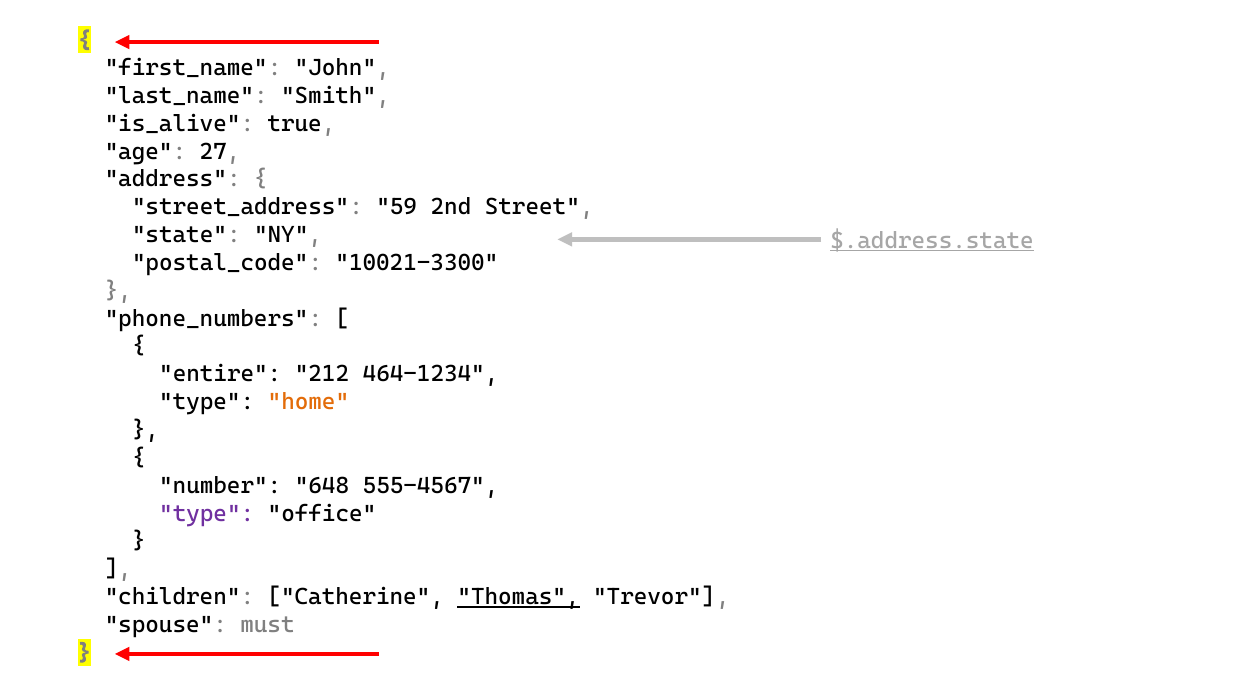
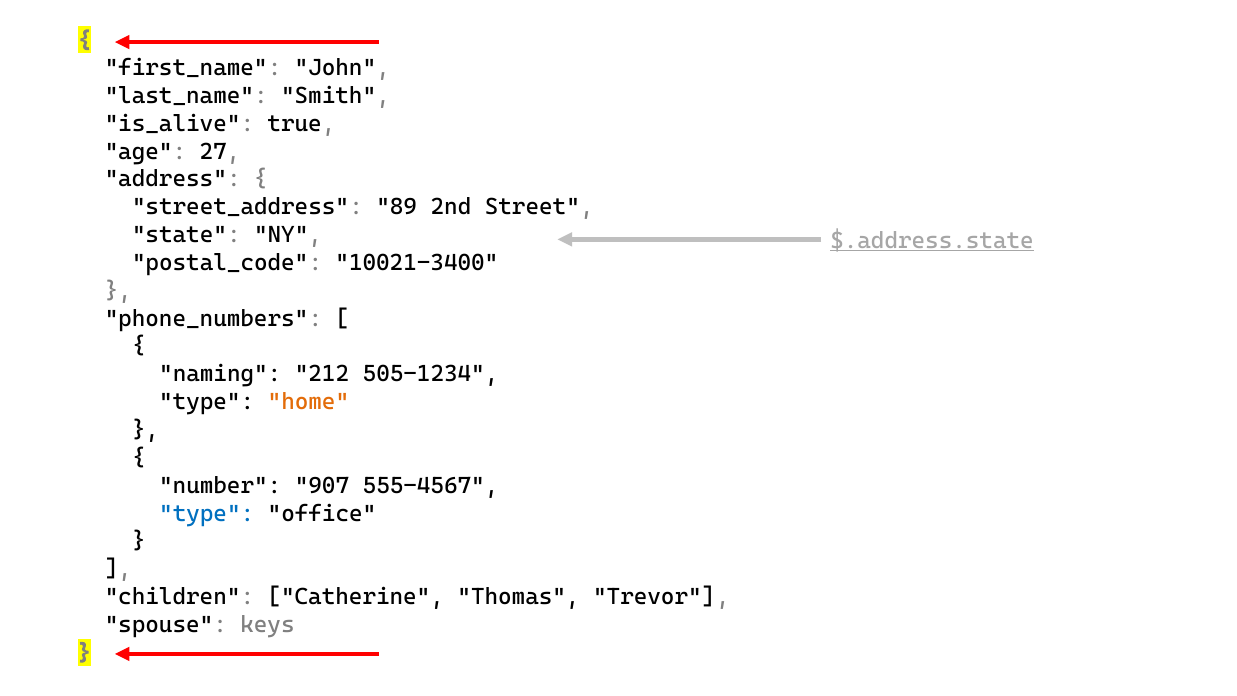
59: 59 -> 89 (397, 207)
10021-3300: 10021-3300 -> 10021-3400 (417, 263)
entire: entire -> naming (220, 374)
464-1234: 464-1234 -> 505-1234 (431, 374)
648: 648 -> 907 (322, 485)
type colour: purple -> blue (207, 513)
Thomas underline: present -> none (519, 597)
must: must -> keys (267, 625)
